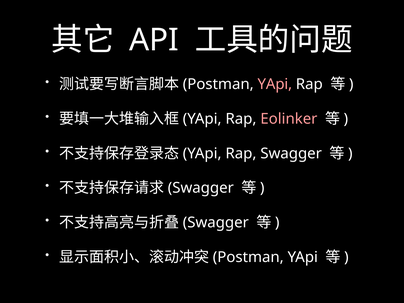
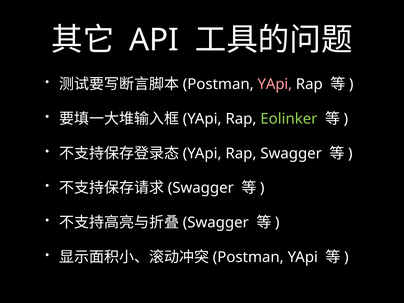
Eolinker colour: pink -> light green (289, 119)
